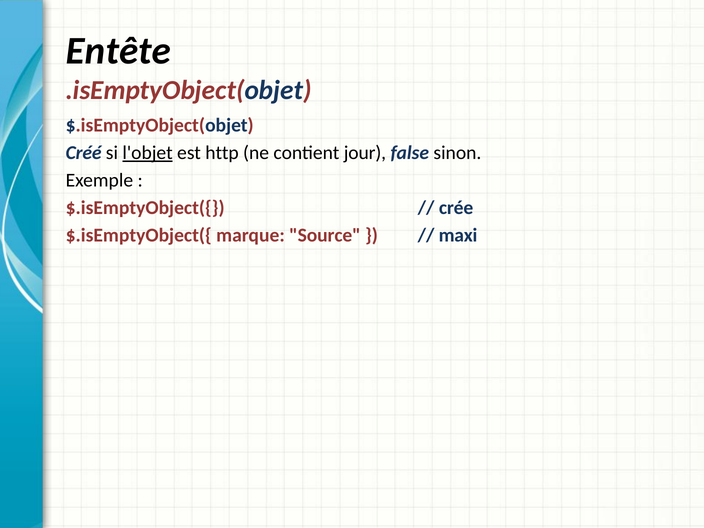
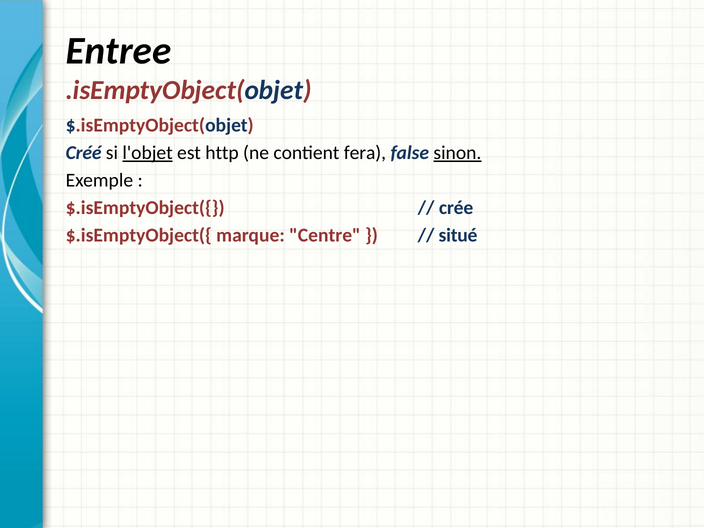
Entête: Entête -> Entree (118, 51)
jour: jour -> fera (365, 153)
sinon underline: none -> present (457, 153)
Source: Source -> Centre (325, 235)
maxi: maxi -> situé (458, 235)
